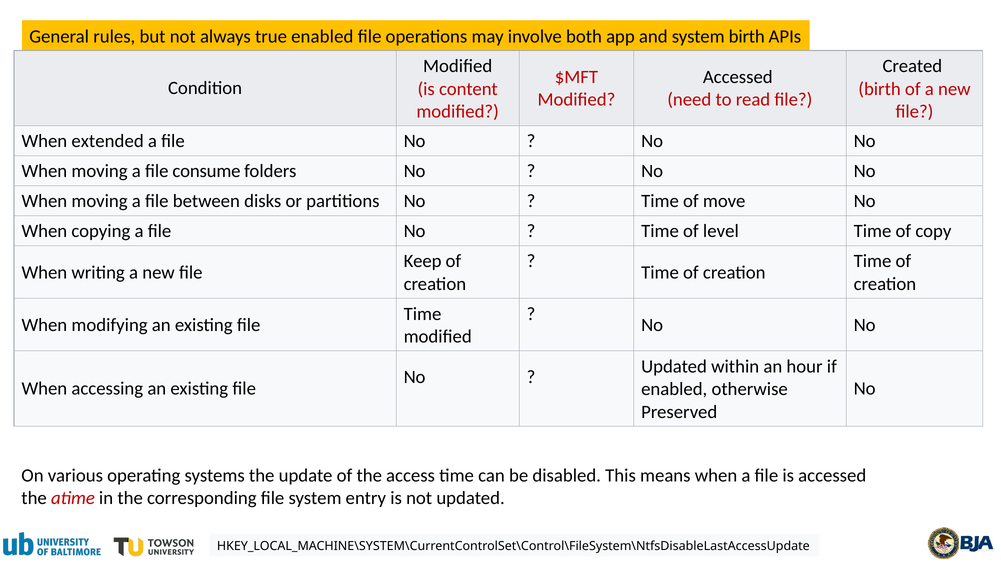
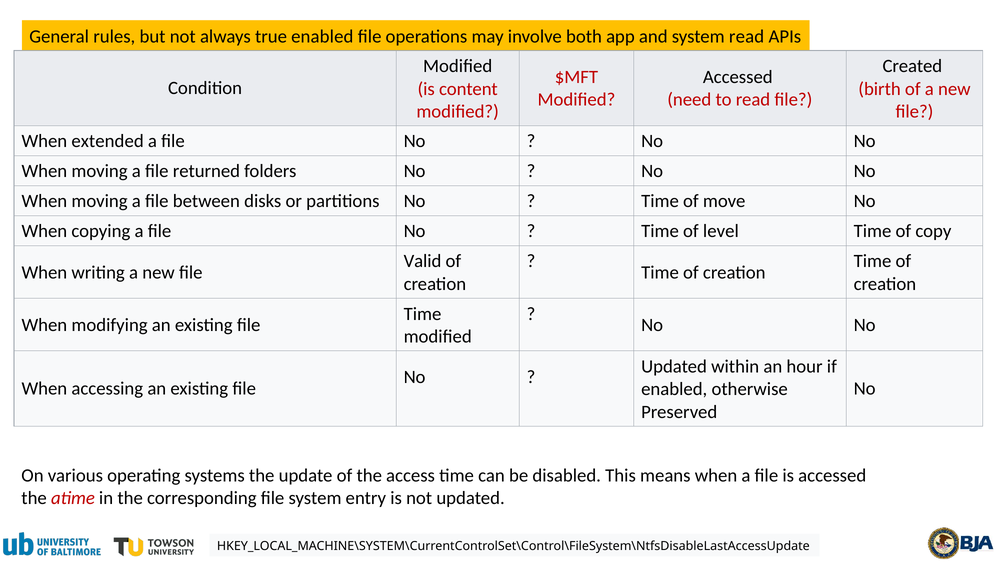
system birth: birth -> read (747, 36)
consume: consume -> returned (206, 171)
Keep: Keep -> Valid (423, 261)
